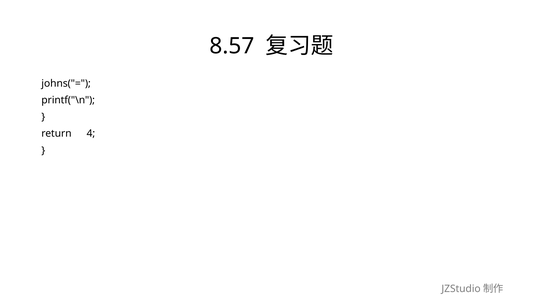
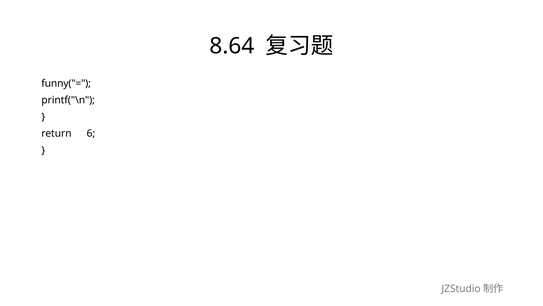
8.57: 8.57 -> 8.64 (232, 46)
johns("=: johns("= -> funny("= (66, 83)
4: 4 -> 6 (91, 133)
